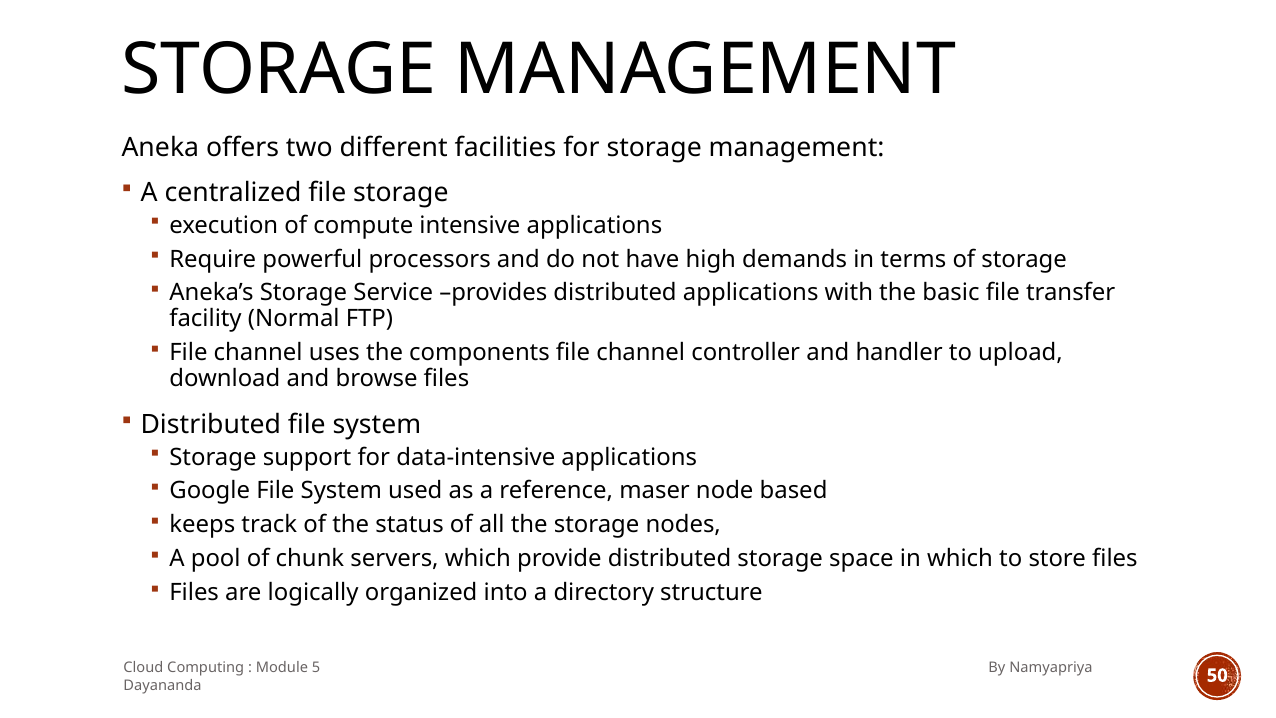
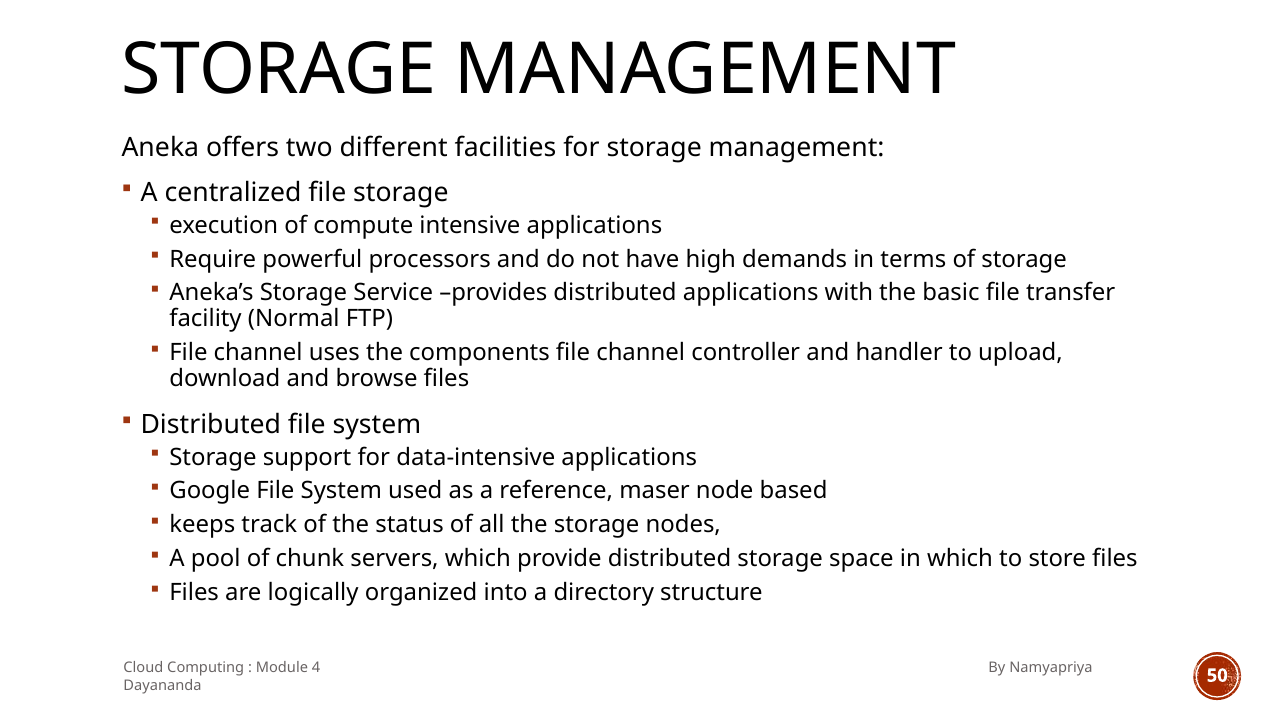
5: 5 -> 4 (316, 668)
